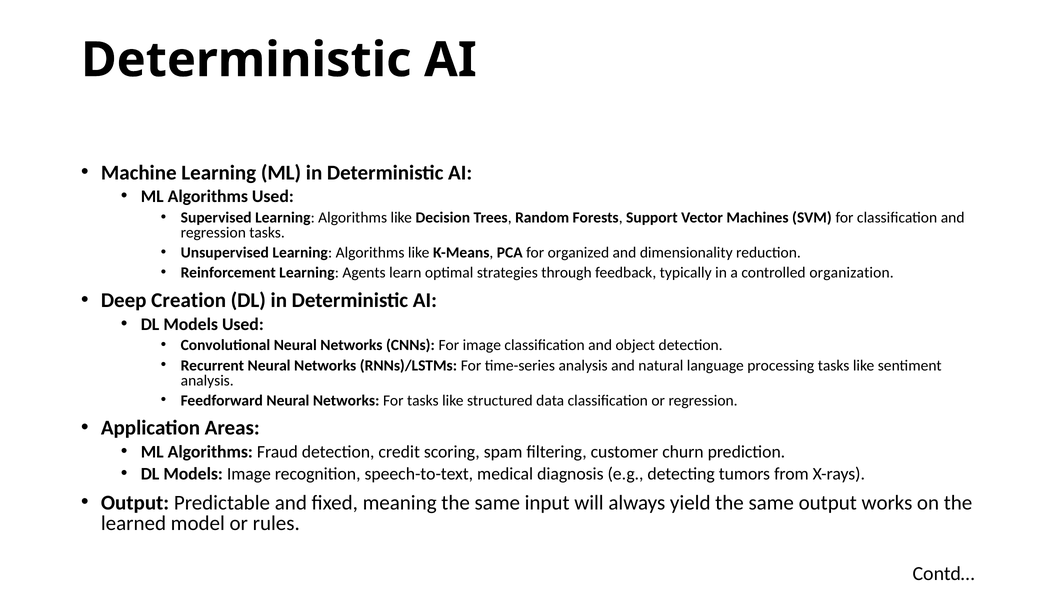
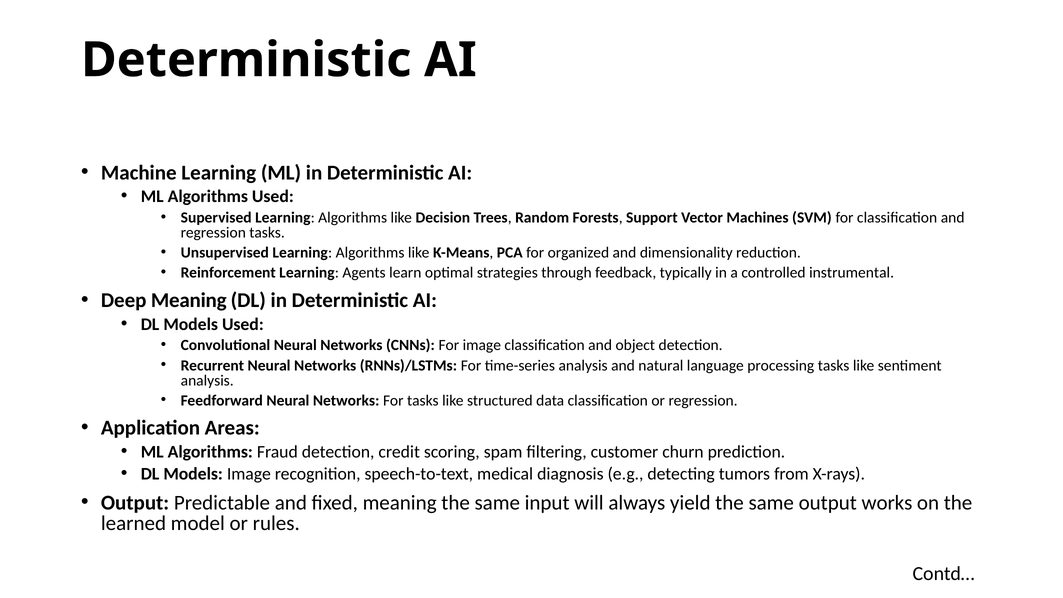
organization: organization -> instrumental (852, 273)
Deep Creation: Creation -> Meaning (189, 300)
